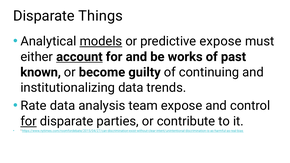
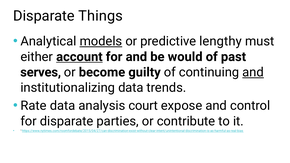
predictive expose: expose -> lengthy (221, 41)
works: works -> would (185, 57)
known: known -> serves (41, 72)
and underline: none -> present (253, 72)
team: team -> court (143, 106)
for underline: present -> none (29, 121)
